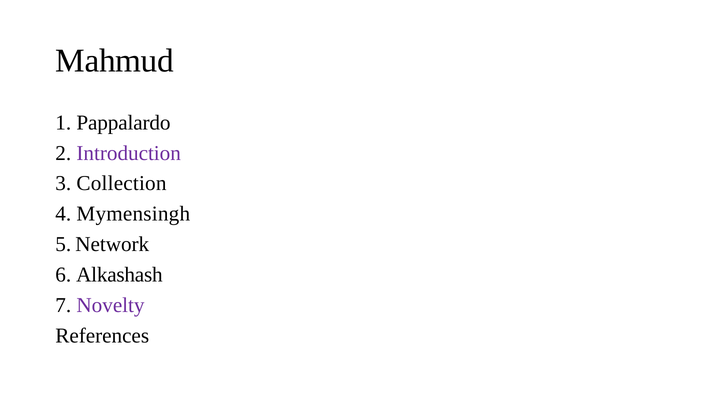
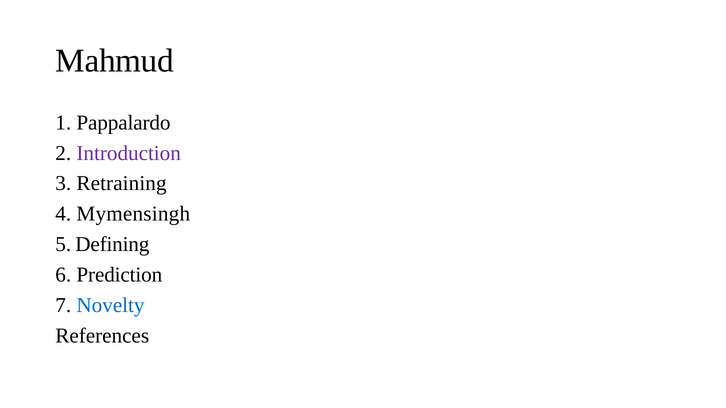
Collection: Collection -> Retraining (122, 184)
Network: Network -> Defining (112, 245)
Alkashash: Alkashash -> Prediction (119, 275)
Novelty colour: purple -> blue (110, 305)
